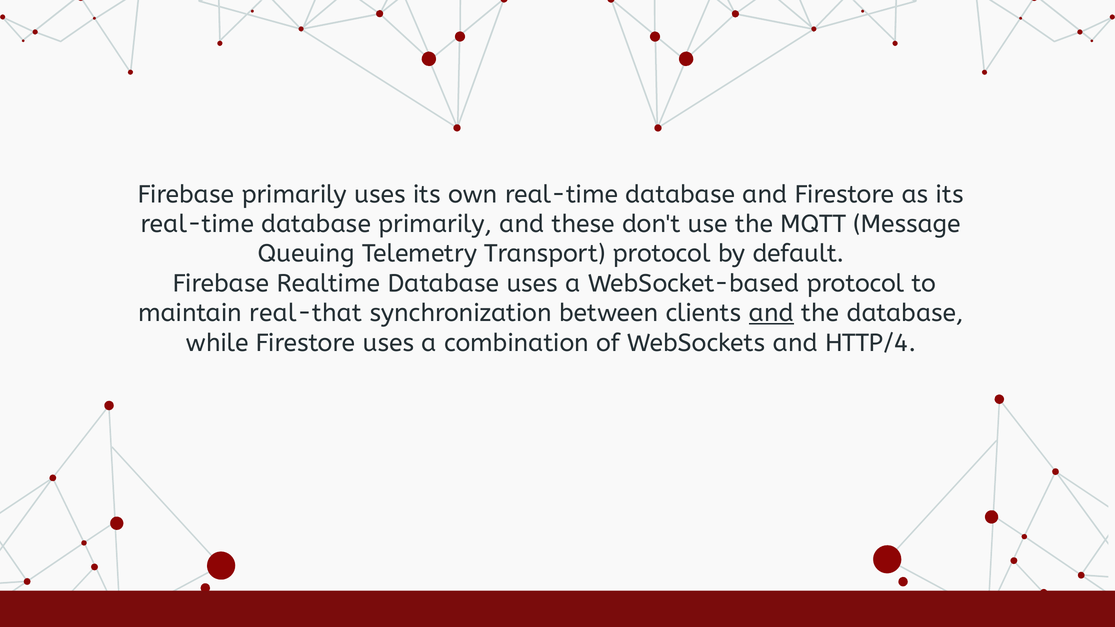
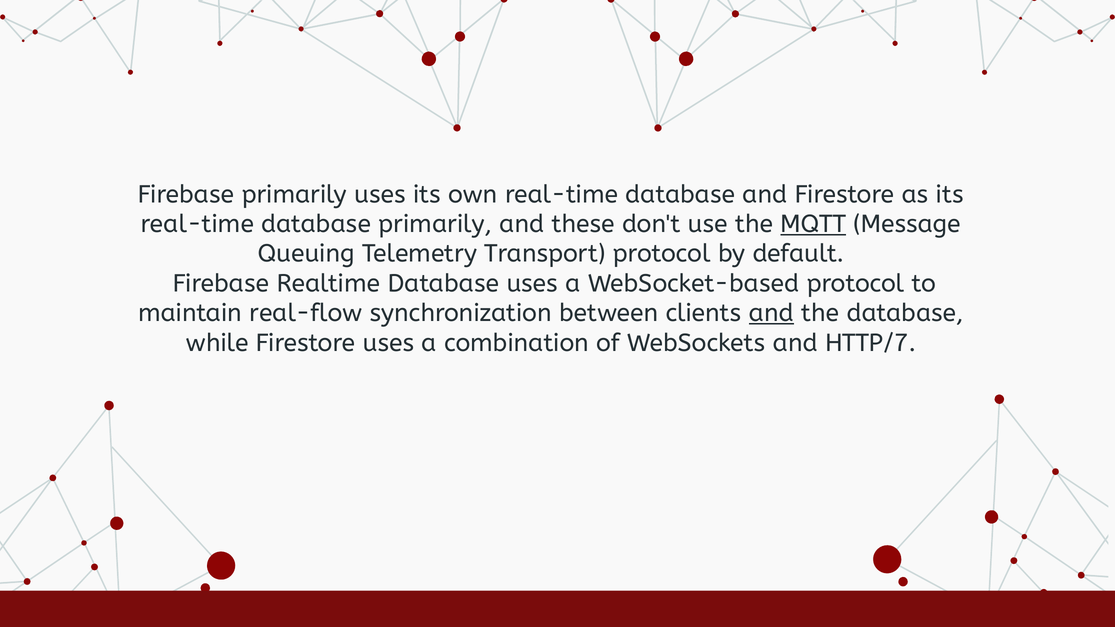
MQTT underline: none -> present (813, 224)
real-that: real-that -> real-flow (306, 313)
HTTP/4: HTTP/4 -> HTTP/7 (871, 343)
